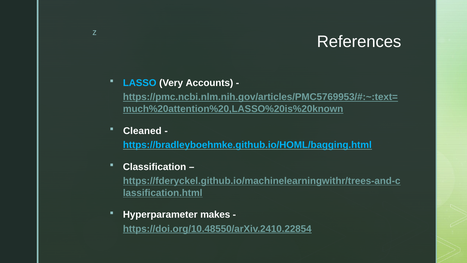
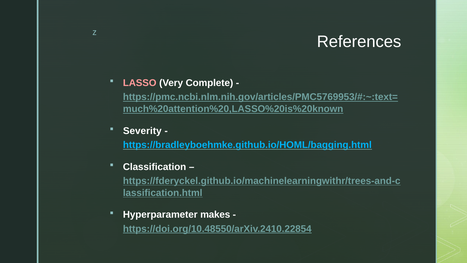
LASSO colour: light blue -> pink (140, 83)
Accounts: Accounts -> Complete (209, 83)
Cleaned: Cleaned -> Severity (142, 131)
